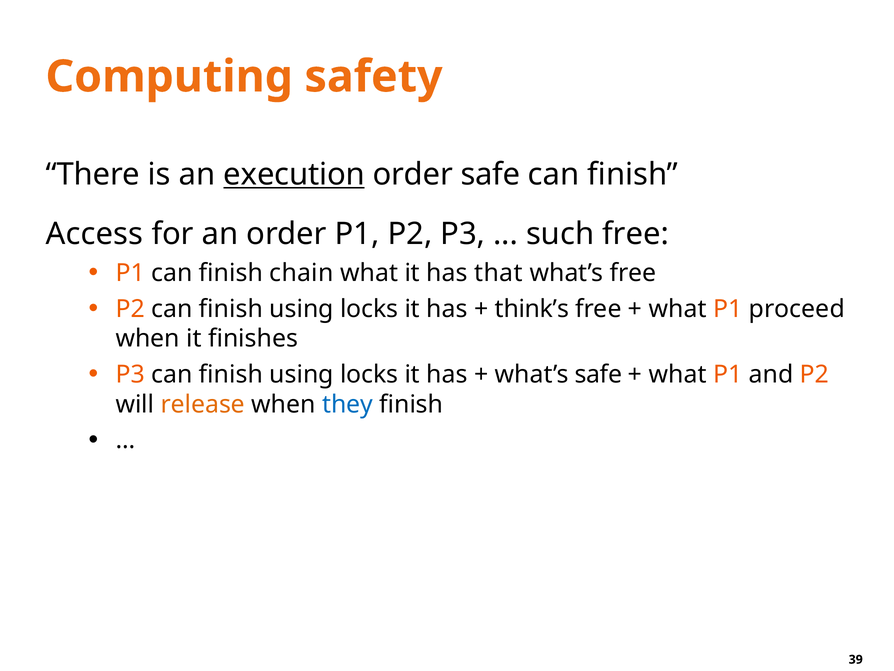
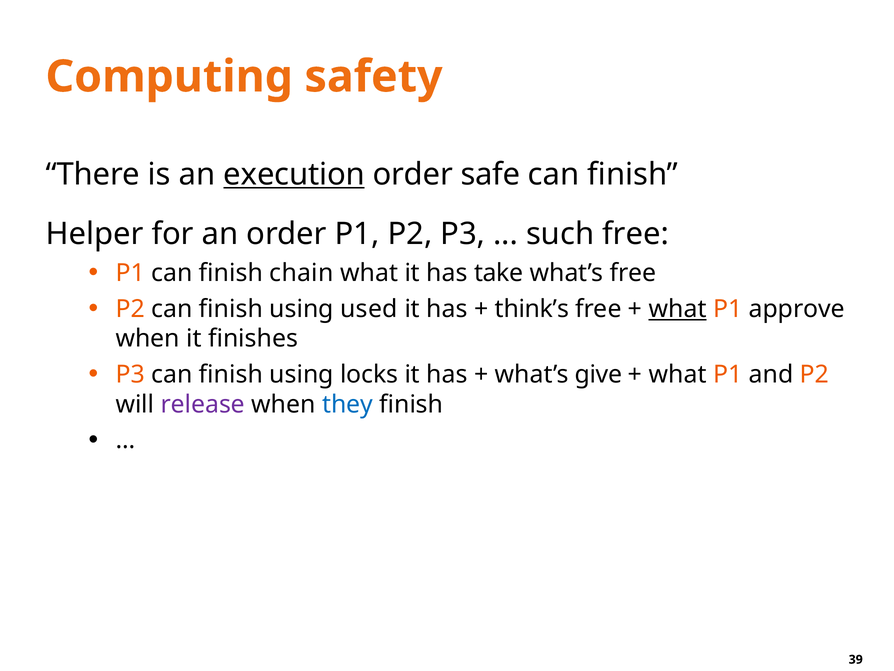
Access: Access -> Helper (95, 234)
that: that -> take (499, 273)
locks: locks -> used (369, 309)
what underline: none -> present (678, 309)
proceed: proceed -> approve (797, 309)
what’s safe: safe -> give (598, 374)
release colour: orange -> purple (203, 404)
